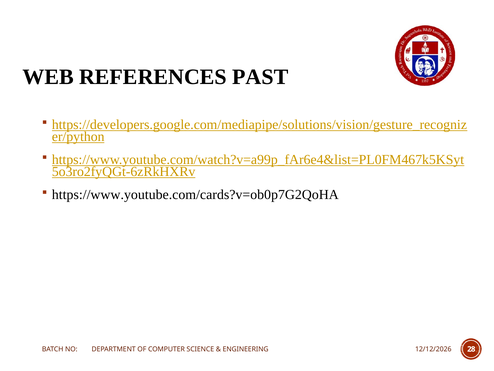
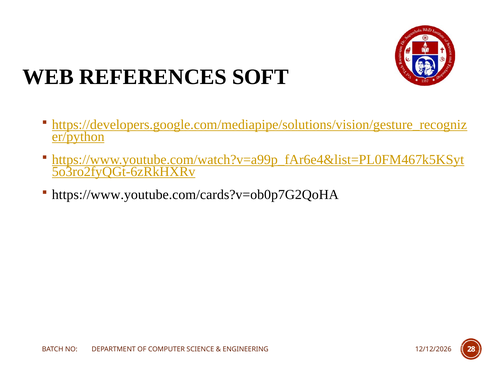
PAST: PAST -> SOFT (260, 77)
